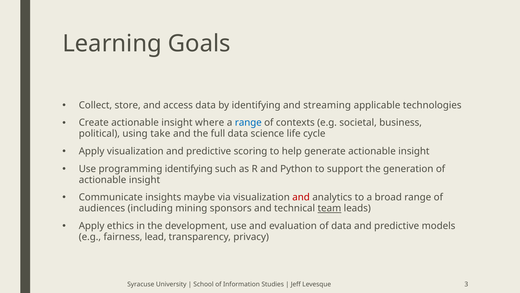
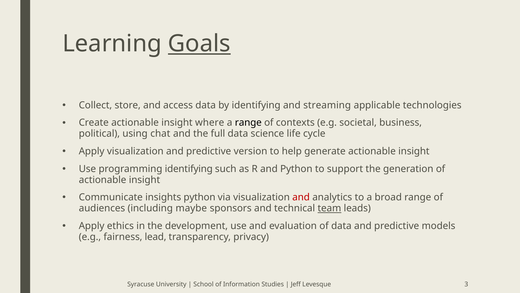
Goals underline: none -> present (199, 44)
range colour: blue -> black (248, 123)
take: take -> chat (160, 134)
scoring: scoring -> version (250, 151)
insights maybe: maybe -> python (199, 197)
mining: mining -> maybe (191, 208)
